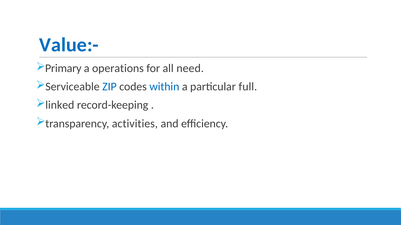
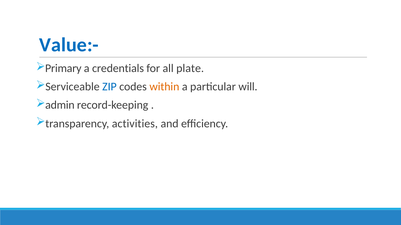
operations: operations -> credentials (118, 68)
need: need -> plate (190, 68)
within colour: blue -> orange (164, 87)
full: full -> will (248, 87)
linked: linked -> admin (60, 105)
